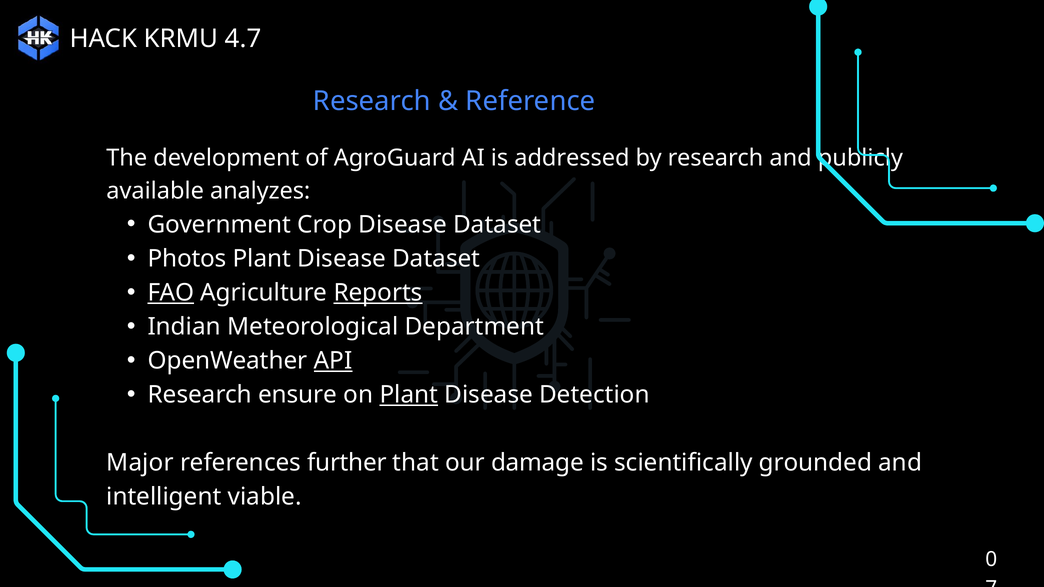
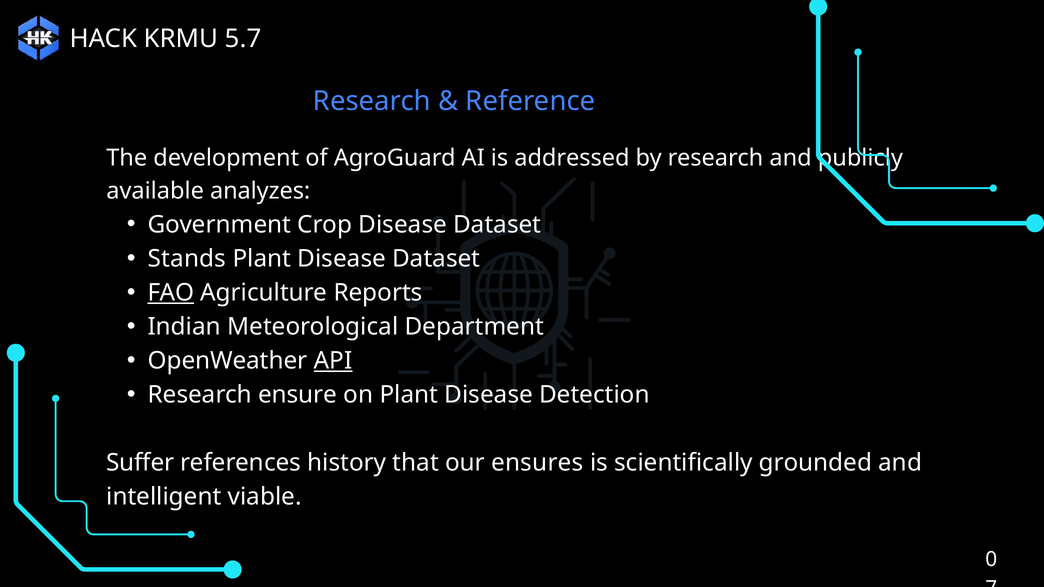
4.7: 4.7 -> 5.7 (243, 39)
Photos: Photos -> Stands (187, 259)
Reports underline: present -> none (378, 293)
Plant underline: present -> none (409, 395)
Major: Major -> Suffer (140, 463)
further: further -> history (347, 463)
damage: damage -> ensures (537, 463)
